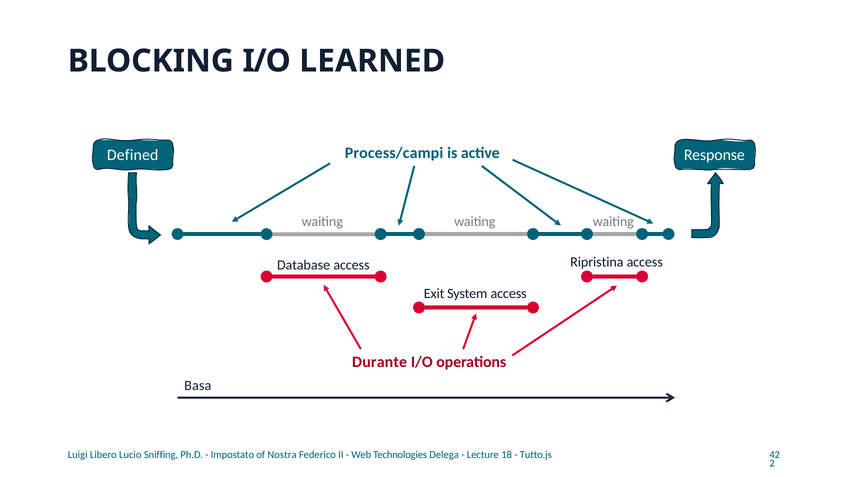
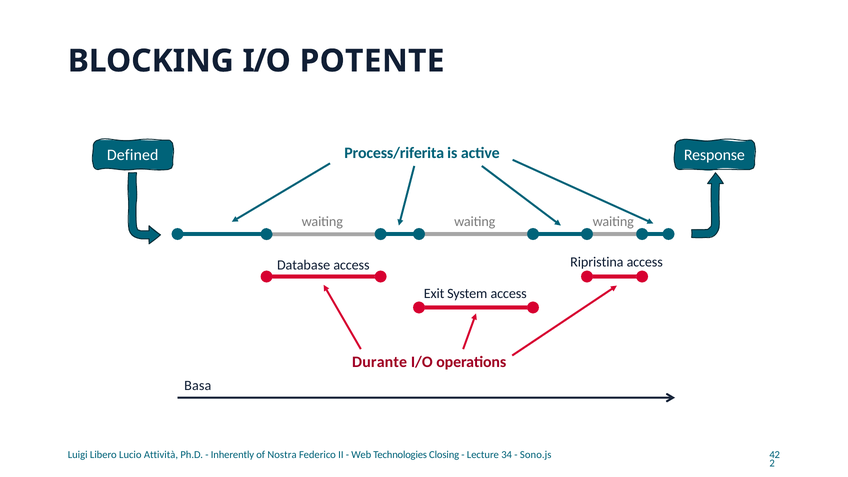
LEARNED: LEARNED -> POTENTE (372, 61)
Process/campi: Process/campi -> Process/riferita (394, 153)
Sniffing: Sniffing -> Attività (161, 455)
Impostato: Impostato -> Inherently (232, 455)
Delega: Delega -> Closing (444, 455)
18: 18 -> 34 (507, 455)
Tutto.js: Tutto.js -> Sono.js (536, 455)
